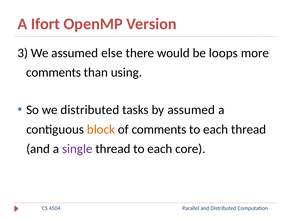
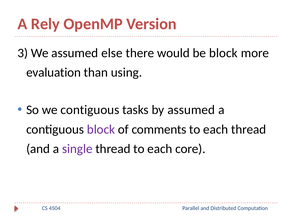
Ifort: Ifort -> Rely (45, 24)
be loops: loops -> block (223, 53)
comments: comments -> evaluation (54, 72)
we distributed: distributed -> contiguous (90, 110)
block colour: orange -> purple (101, 129)
